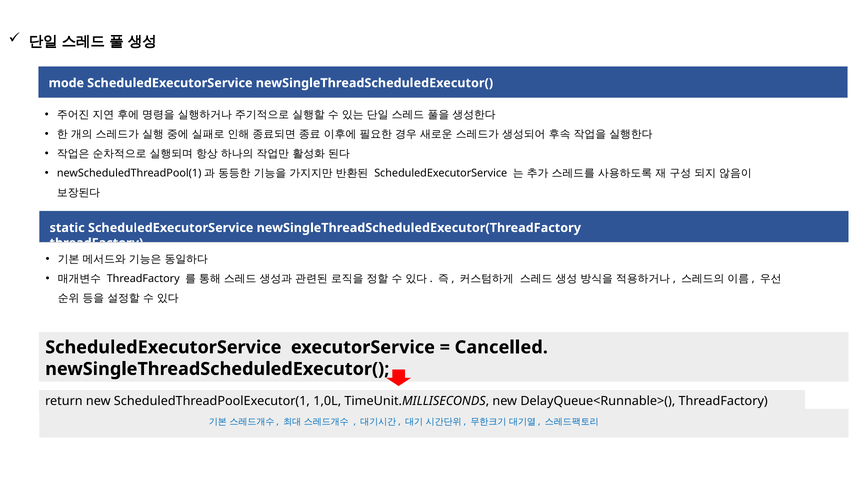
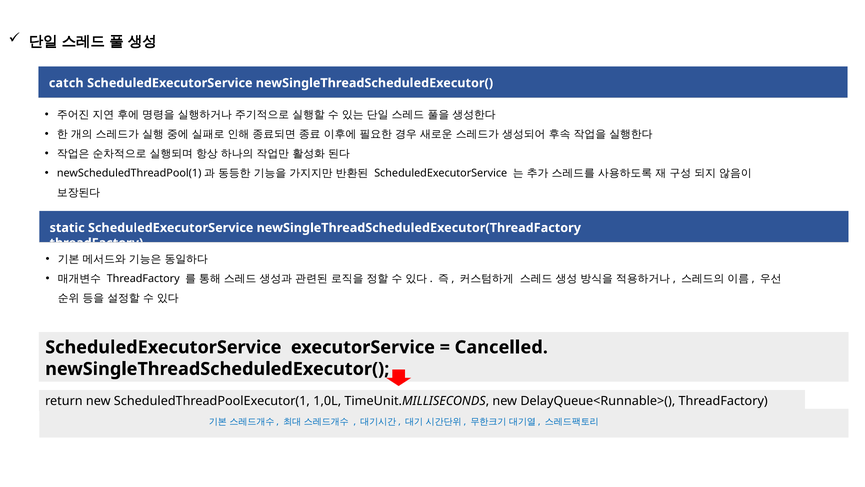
mode: mode -> catch (66, 83)
